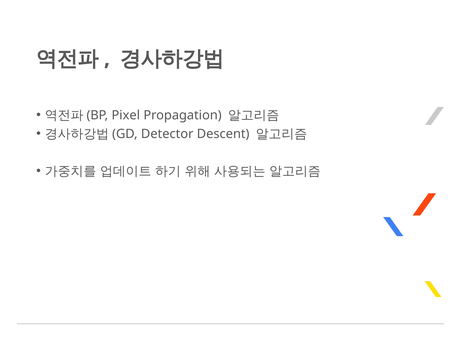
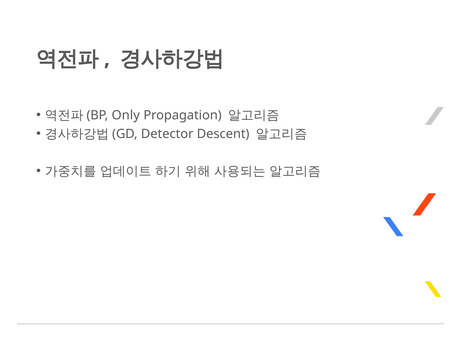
Pixel: Pixel -> Only (126, 115)
